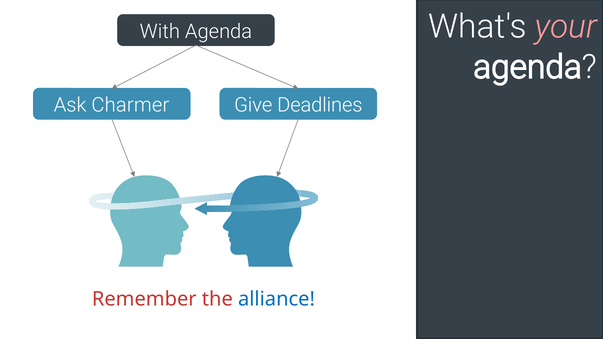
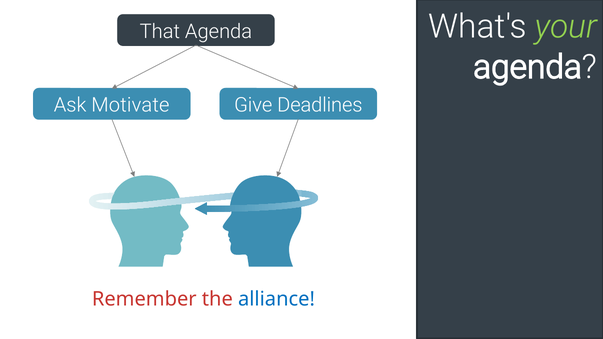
your colour: pink -> light green (566, 27)
With: With -> That (160, 31)
Charmer: Charmer -> Motivate (130, 105)
